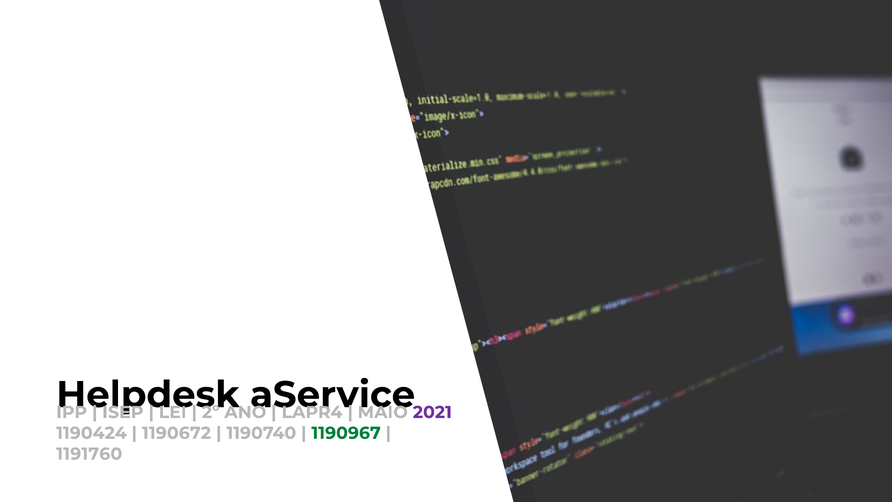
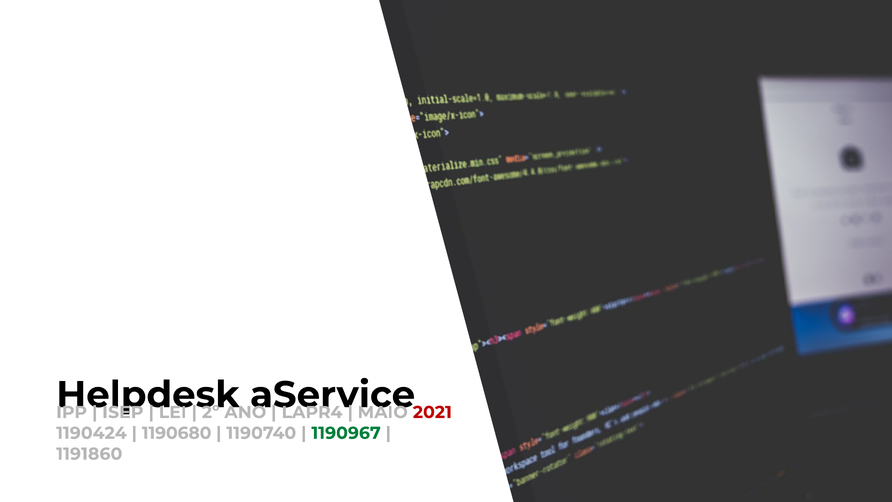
2021 colour: purple -> red (432, 412)
1190672: 1190672 -> 1190680 (177, 433)
1191760: 1191760 -> 1191860 (89, 454)
